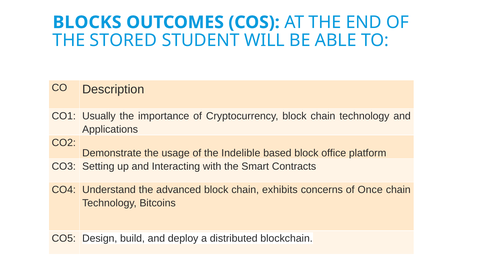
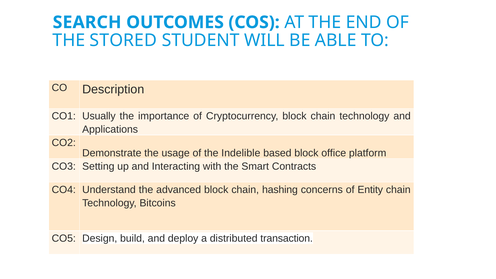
BLOCKS: BLOCKS -> SEARCH (87, 22)
exhibits: exhibits -> hashing (280, 190)
Once: Once -> Entity (370, 190)
blockchain: blockchain -> transaction (287, 238)
